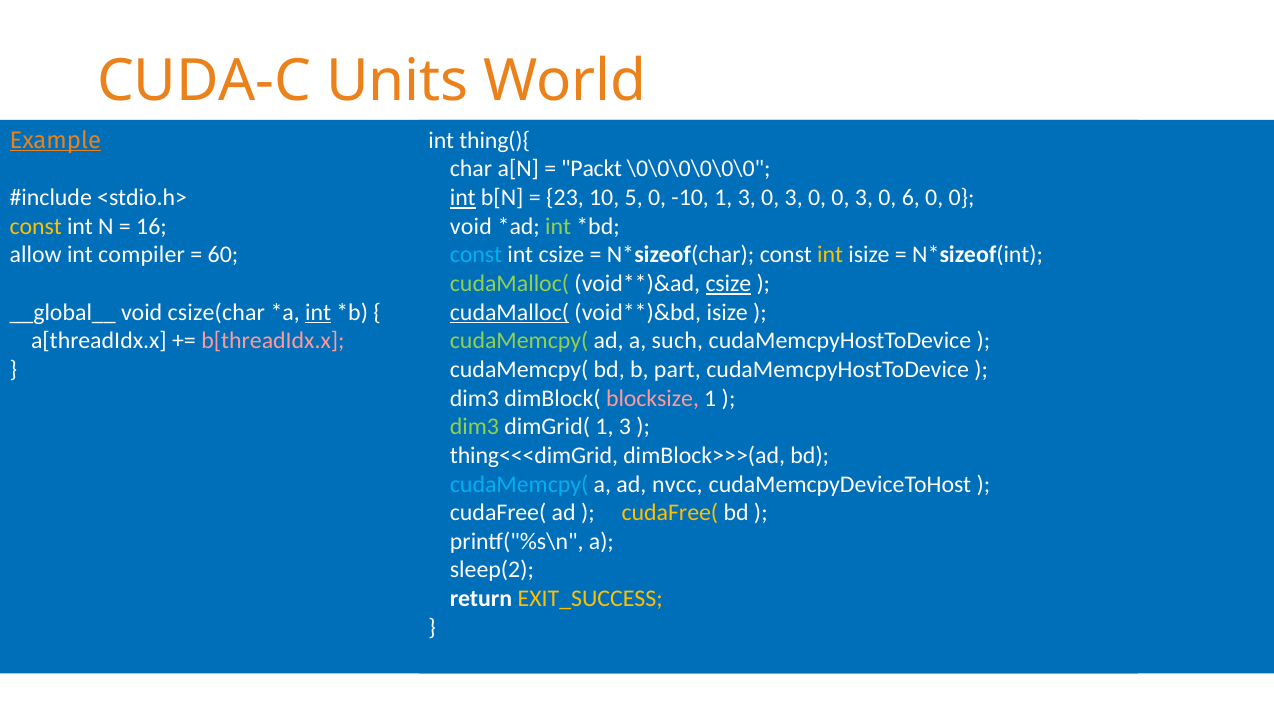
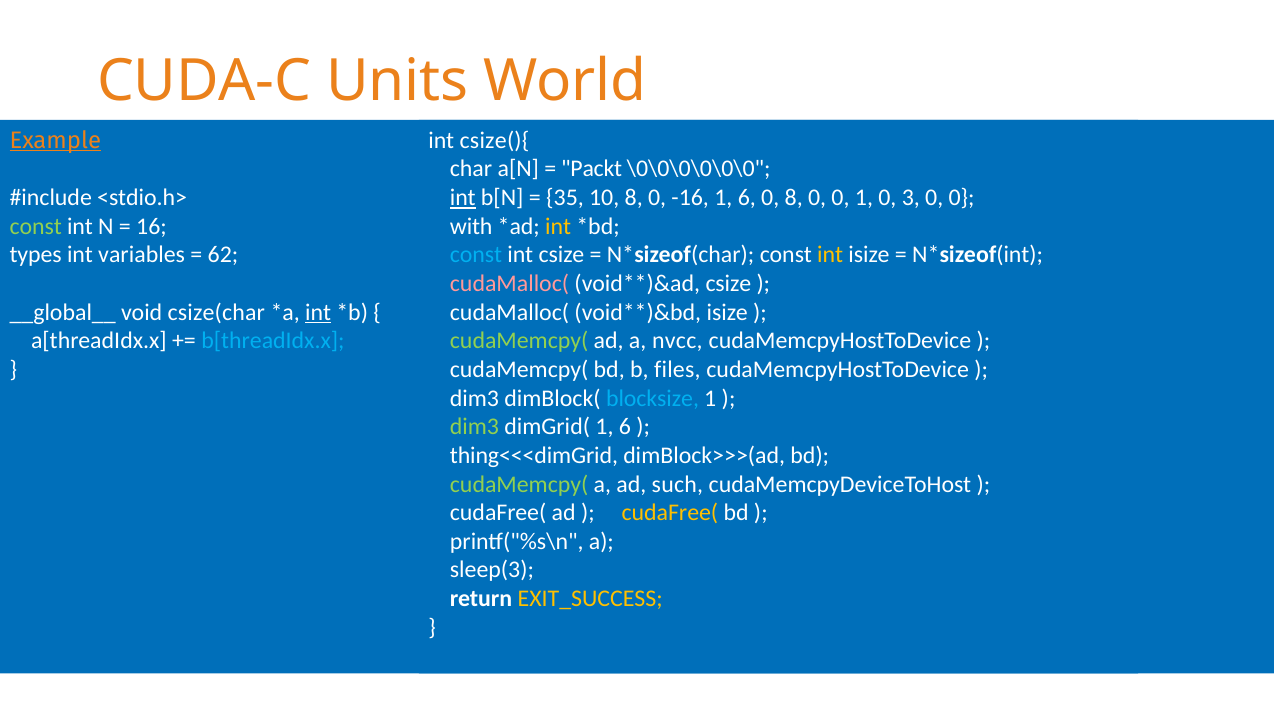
thing(){: thing(){ -> csize(){ (495, 141)
23: 23 -> 35 (565, 198)
10 5: 5 -> 8 (634, 198)
-10: -10 -> -16 (690, 198)
3: 3 -> 6 (747, 198)
3: 3 -> 8 (794, 198)
0 0 3: 3 -> 1 (864, 198)
6: 6 -> 3 (911, 198)
const colour: yellow -> light green (36, 227)
void: void -> with (471, 227)
int colour: light green -> yellow (558, 227)
allow: allow -> types (36, 255)
compiler: compiler -> variables (142, 255)
60: 60 -> 62 (223, 255)
cudaMalloc( colour: light green -> pink (510, 284)
csize underline: present -> none (728, 284)
cudaMalloc( underline: present -> none (510, 313)
b[threadIdx.x colour: pink -> light blue (273, 341)
such: such -> nvcc (677, 341)
part: part -> files (677, 370)
blocksize colour: pink -> light blue (653, 399)
dimGrid( 1 3: 3 -> 6 (625, 427)
cudaMemcpy( colour: light blue -> light green (519, 485)
nvcc: nvcc -> such (677, 485)
sleep(2: sleep(2 -> sleep(3 (492, 571)
